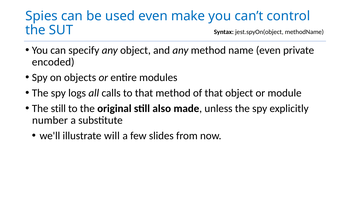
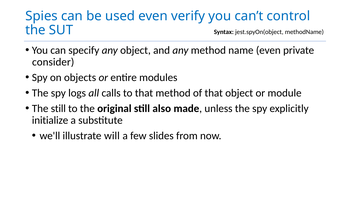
make: make -> verify (188, 16)
encoded: encoded -> consider (53, 62)
number: number -> initialize (50, 120)
